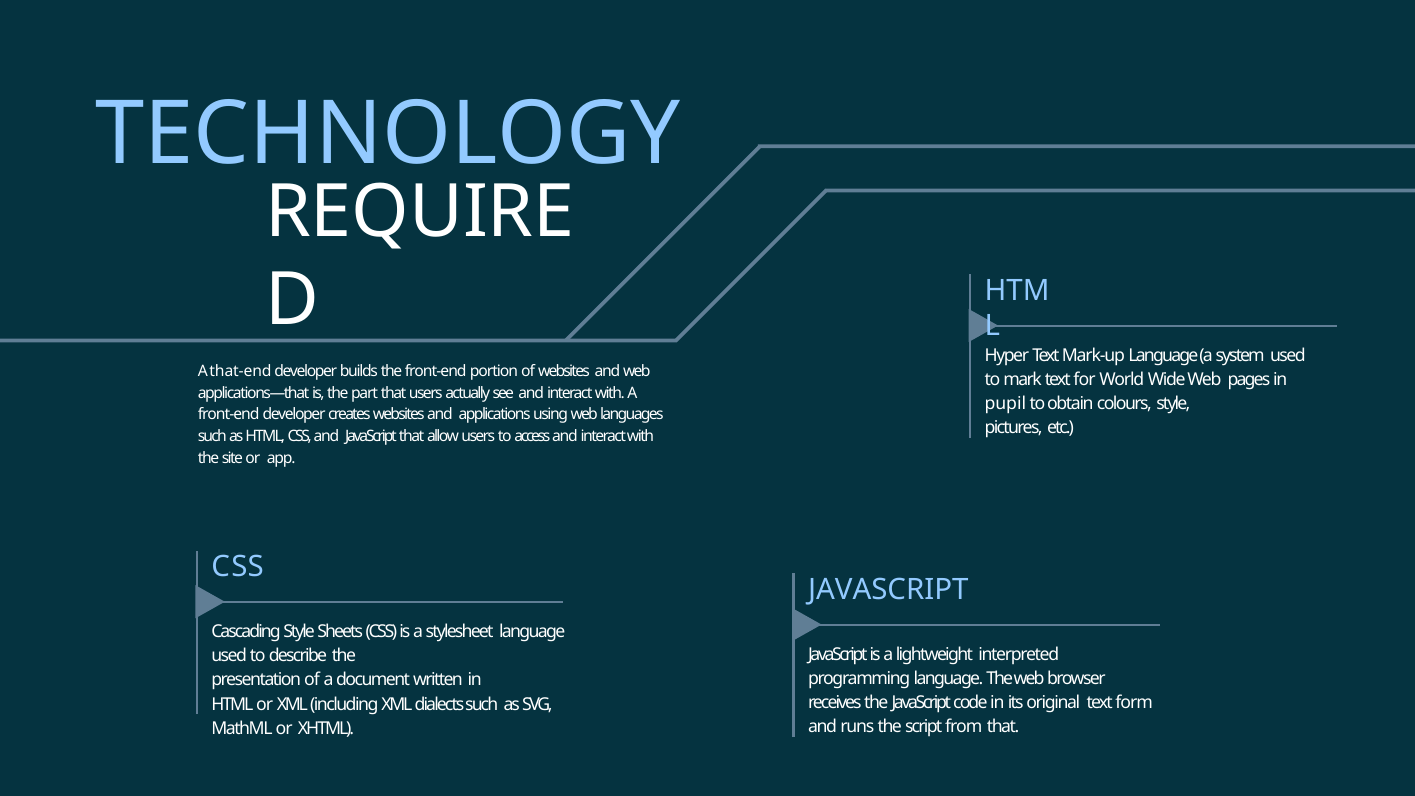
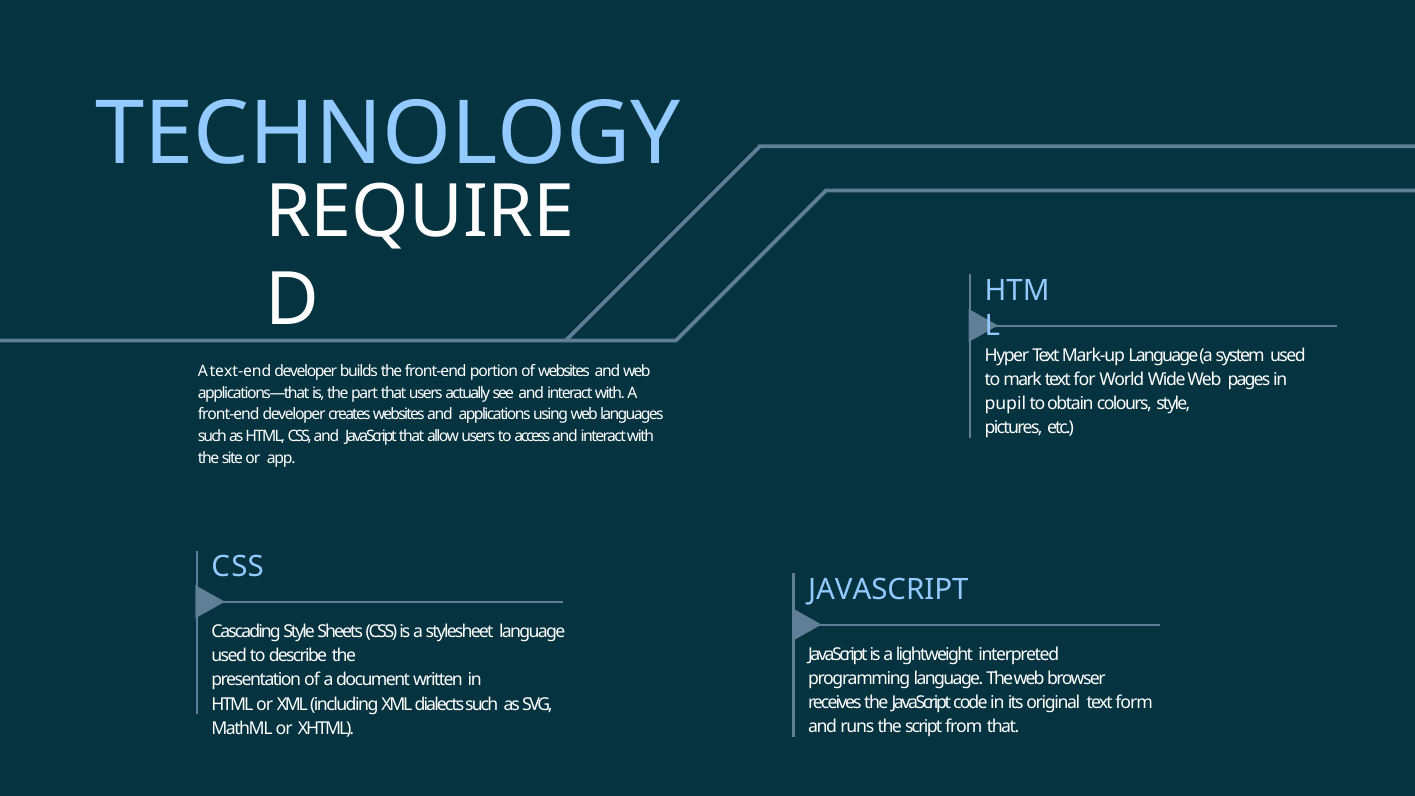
that-end: that-end -> text-end (240, 371)
